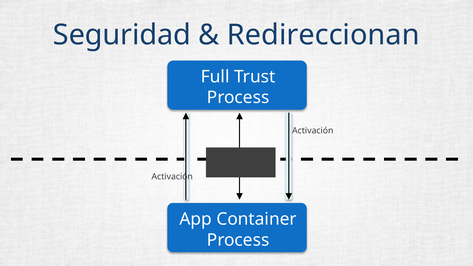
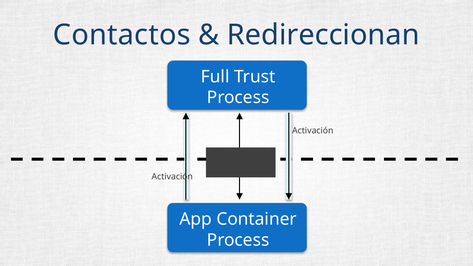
Seguridad: Seguridad -> Contactos (122, 35)
